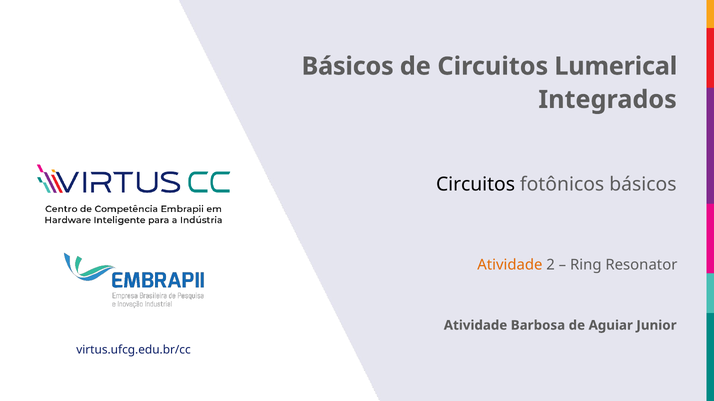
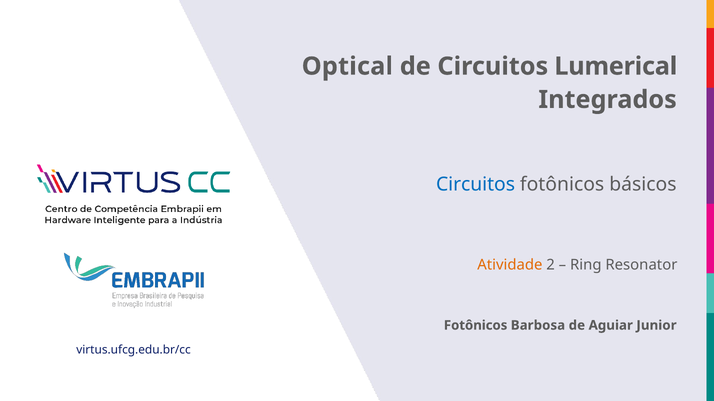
Básicos: Básicos -> Optical (347, 66)
Circuitos colour: black -> blue (476, 185)
Atividade: Atividade -> Fotônicos (476, 326)
